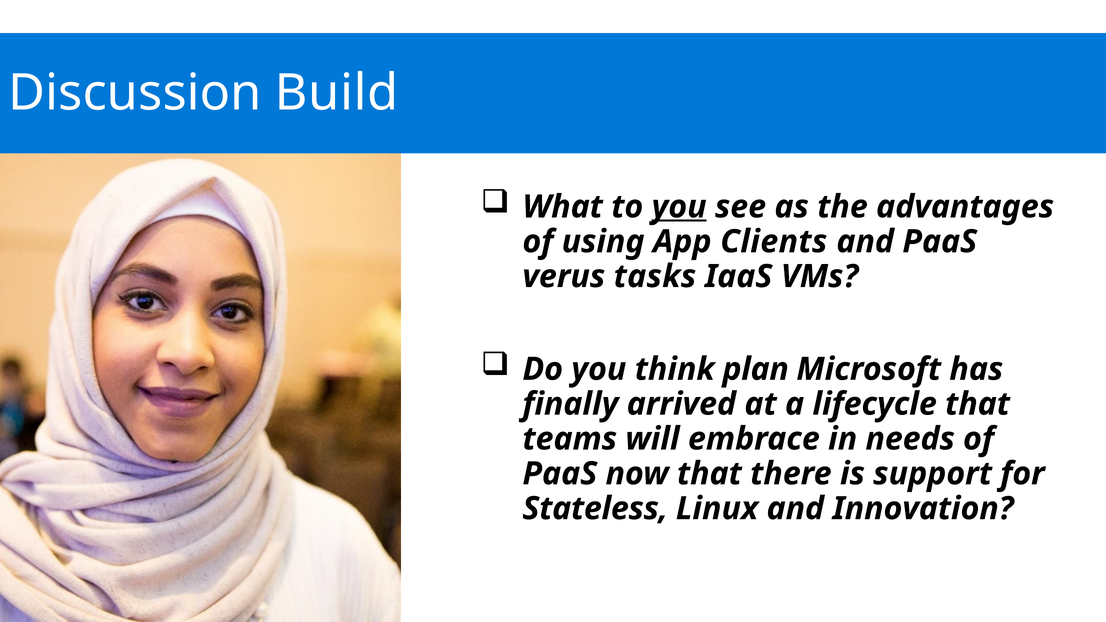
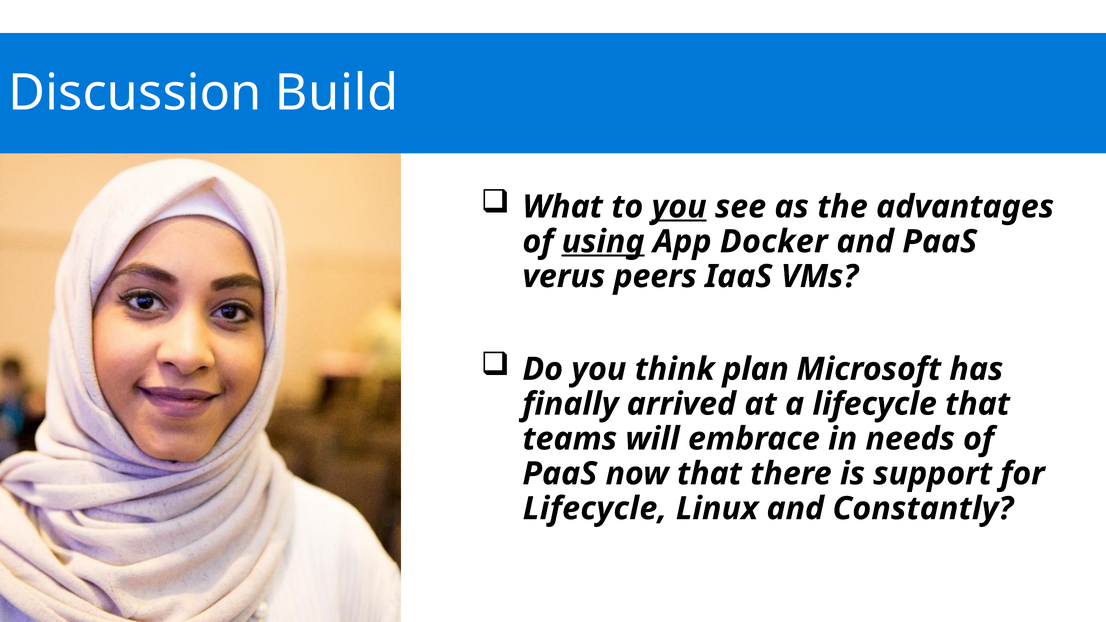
using underline: none -> present (603, 242)
Clients: Clients -> Docker (774, 242)
tasks: tasks -> peers (655, 277)
Stateless: Stateless -> Lifecycle (595, 509)
Innovation: Innovation -> Constantly (923, 509)
